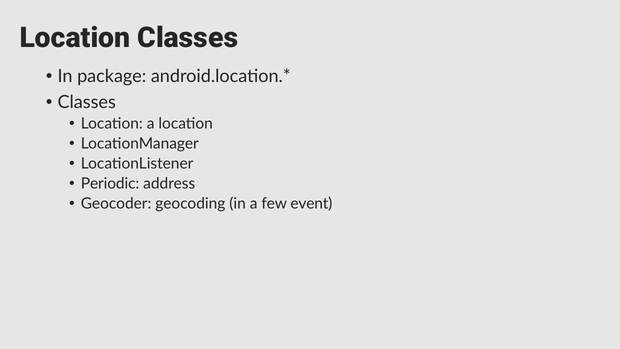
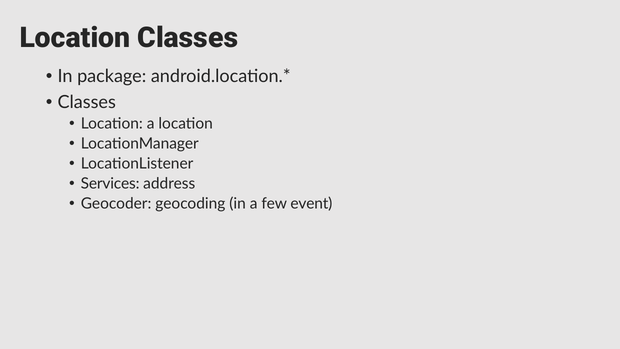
Periodic: Periodic -> Services (110, 183)
